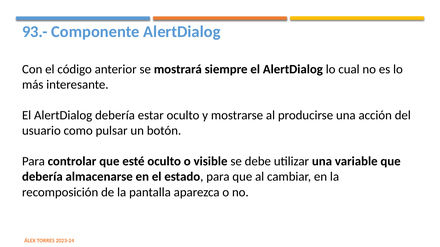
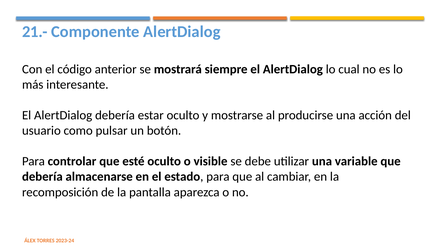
93.-: 93.- -> 21.- (35, 32)
